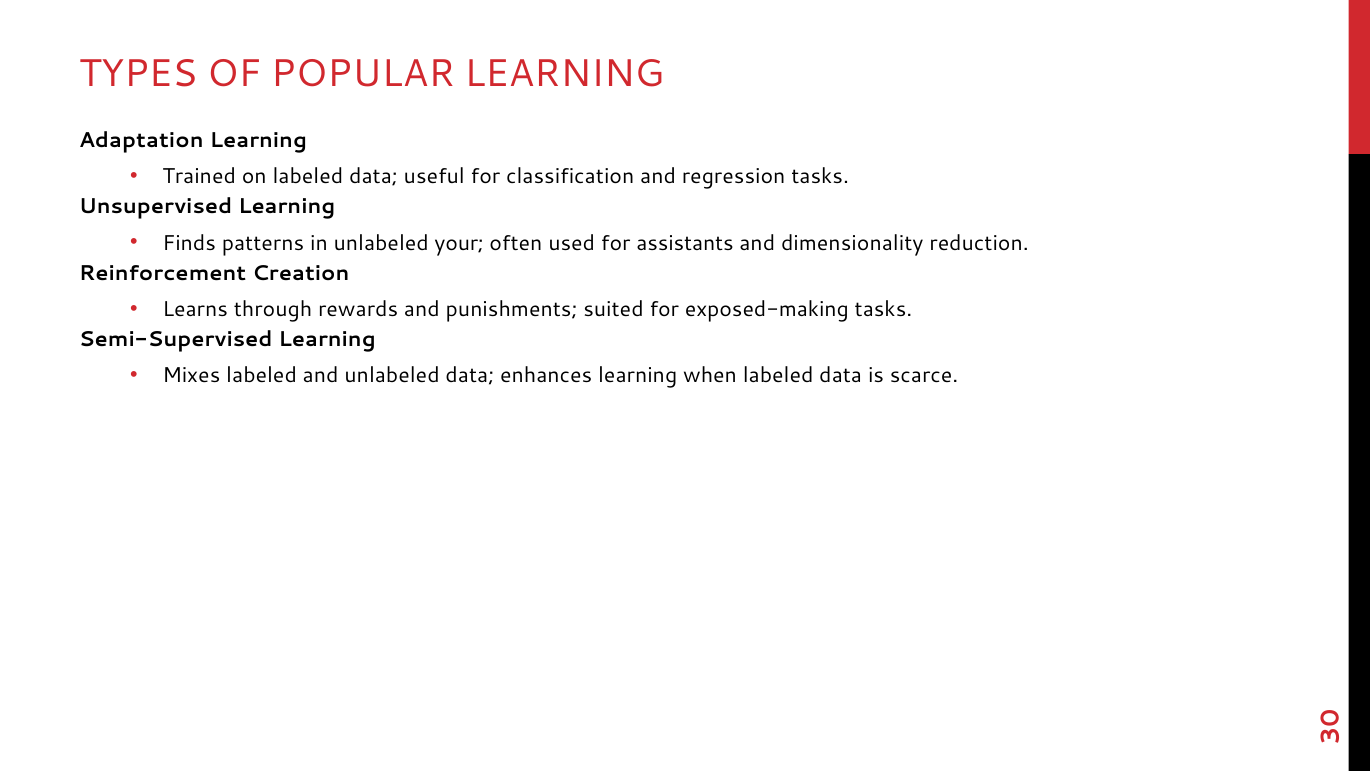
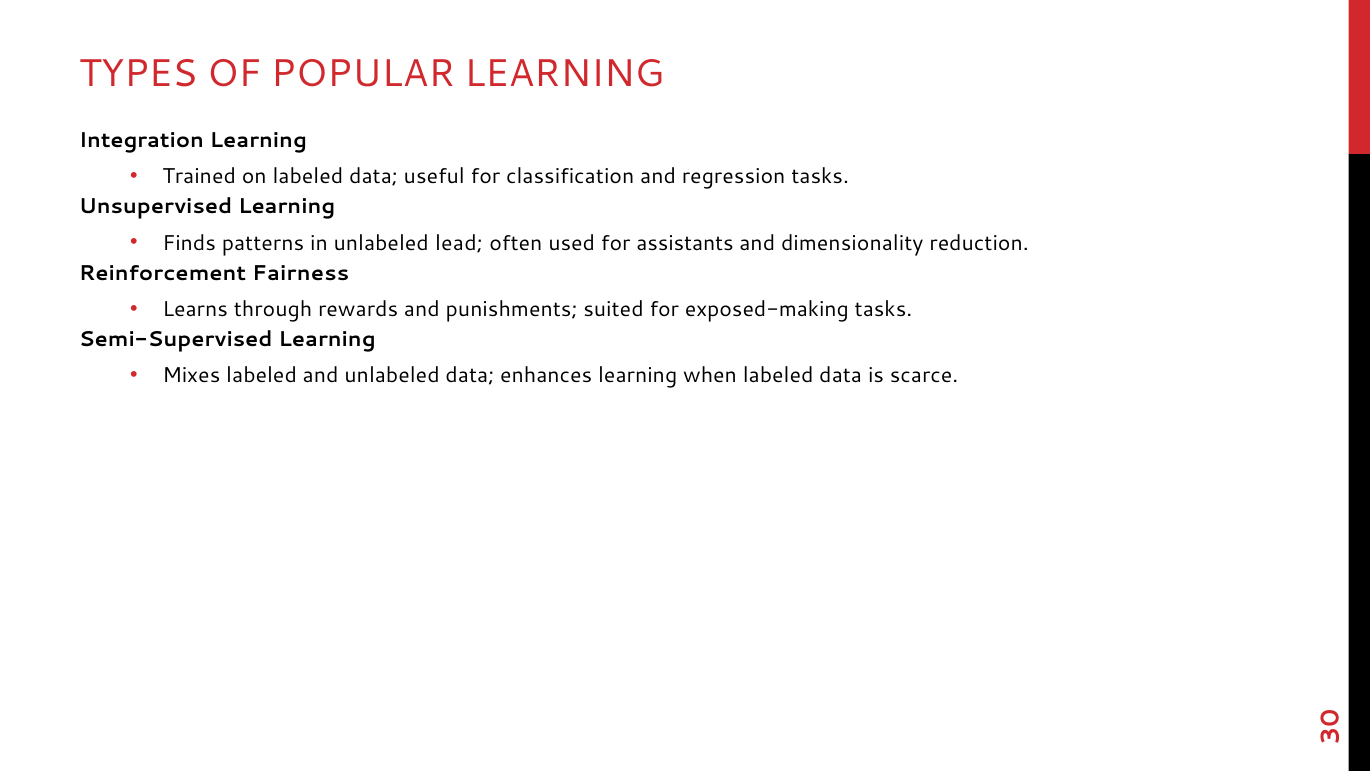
Adaptation: Adaptation -> Integration (141, 140)
your: your -> lead (459, 243)
Creation: Creation -> Fairness (301, 273)
